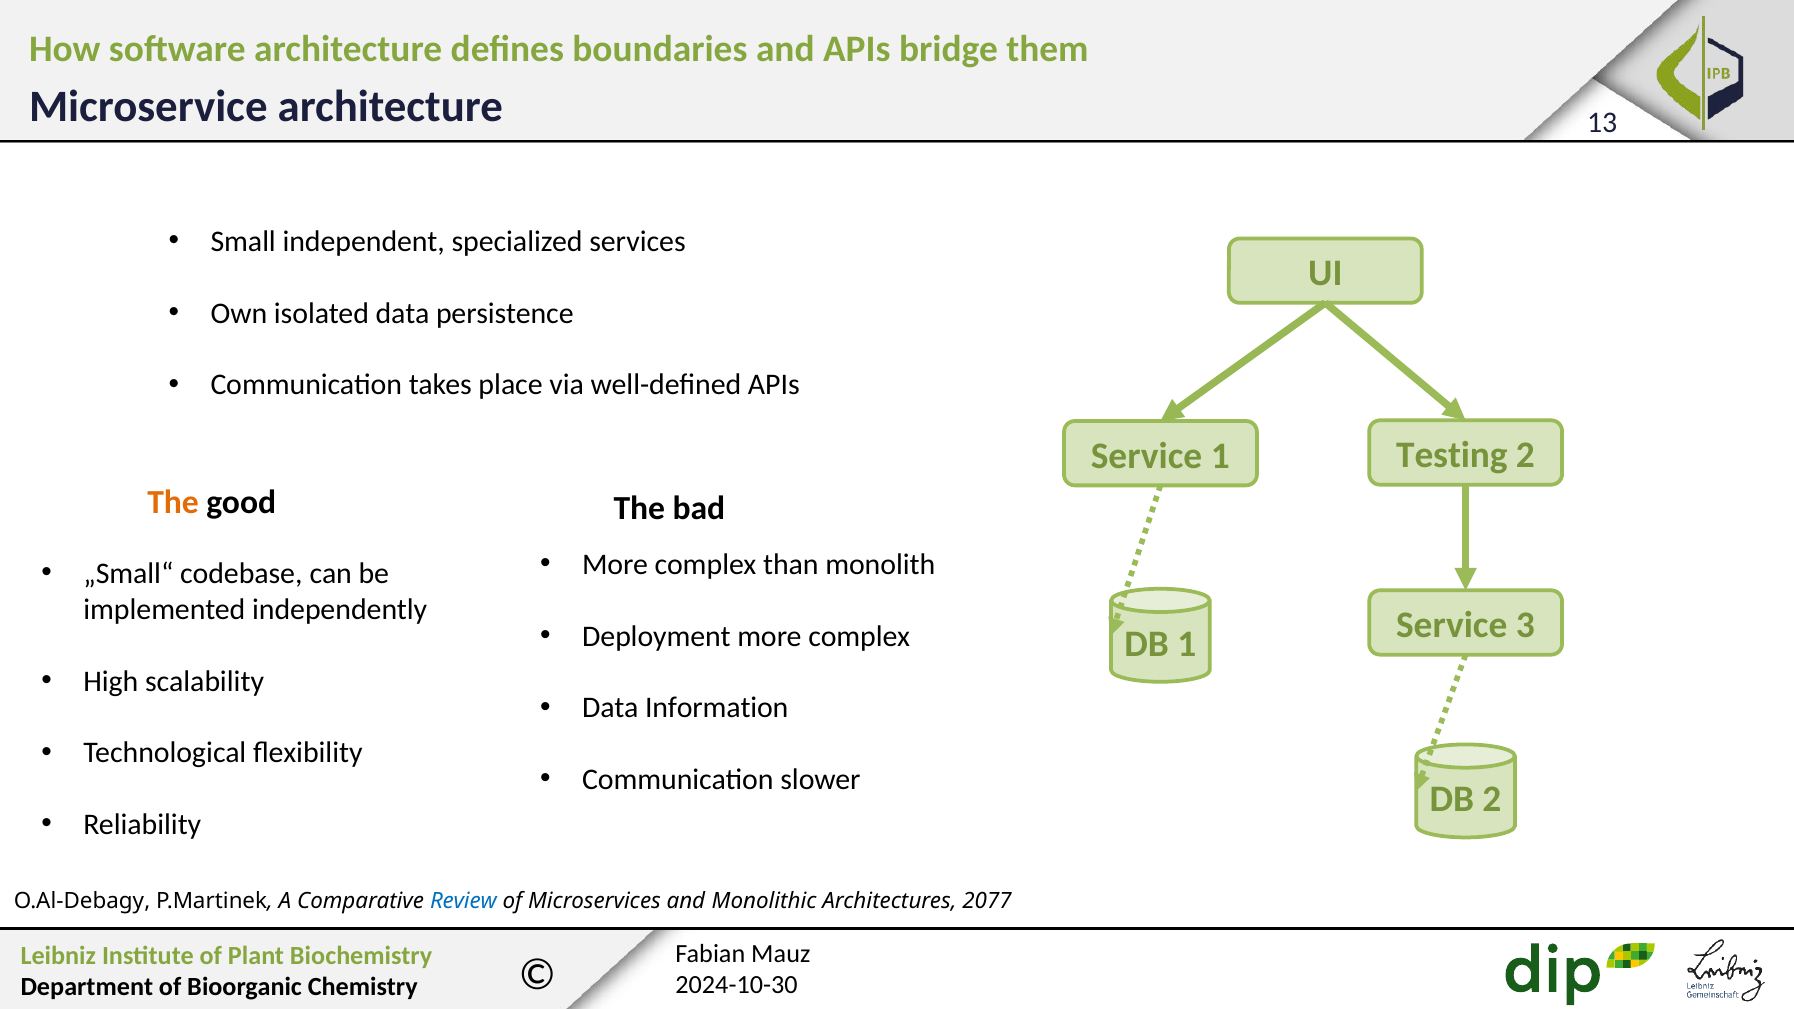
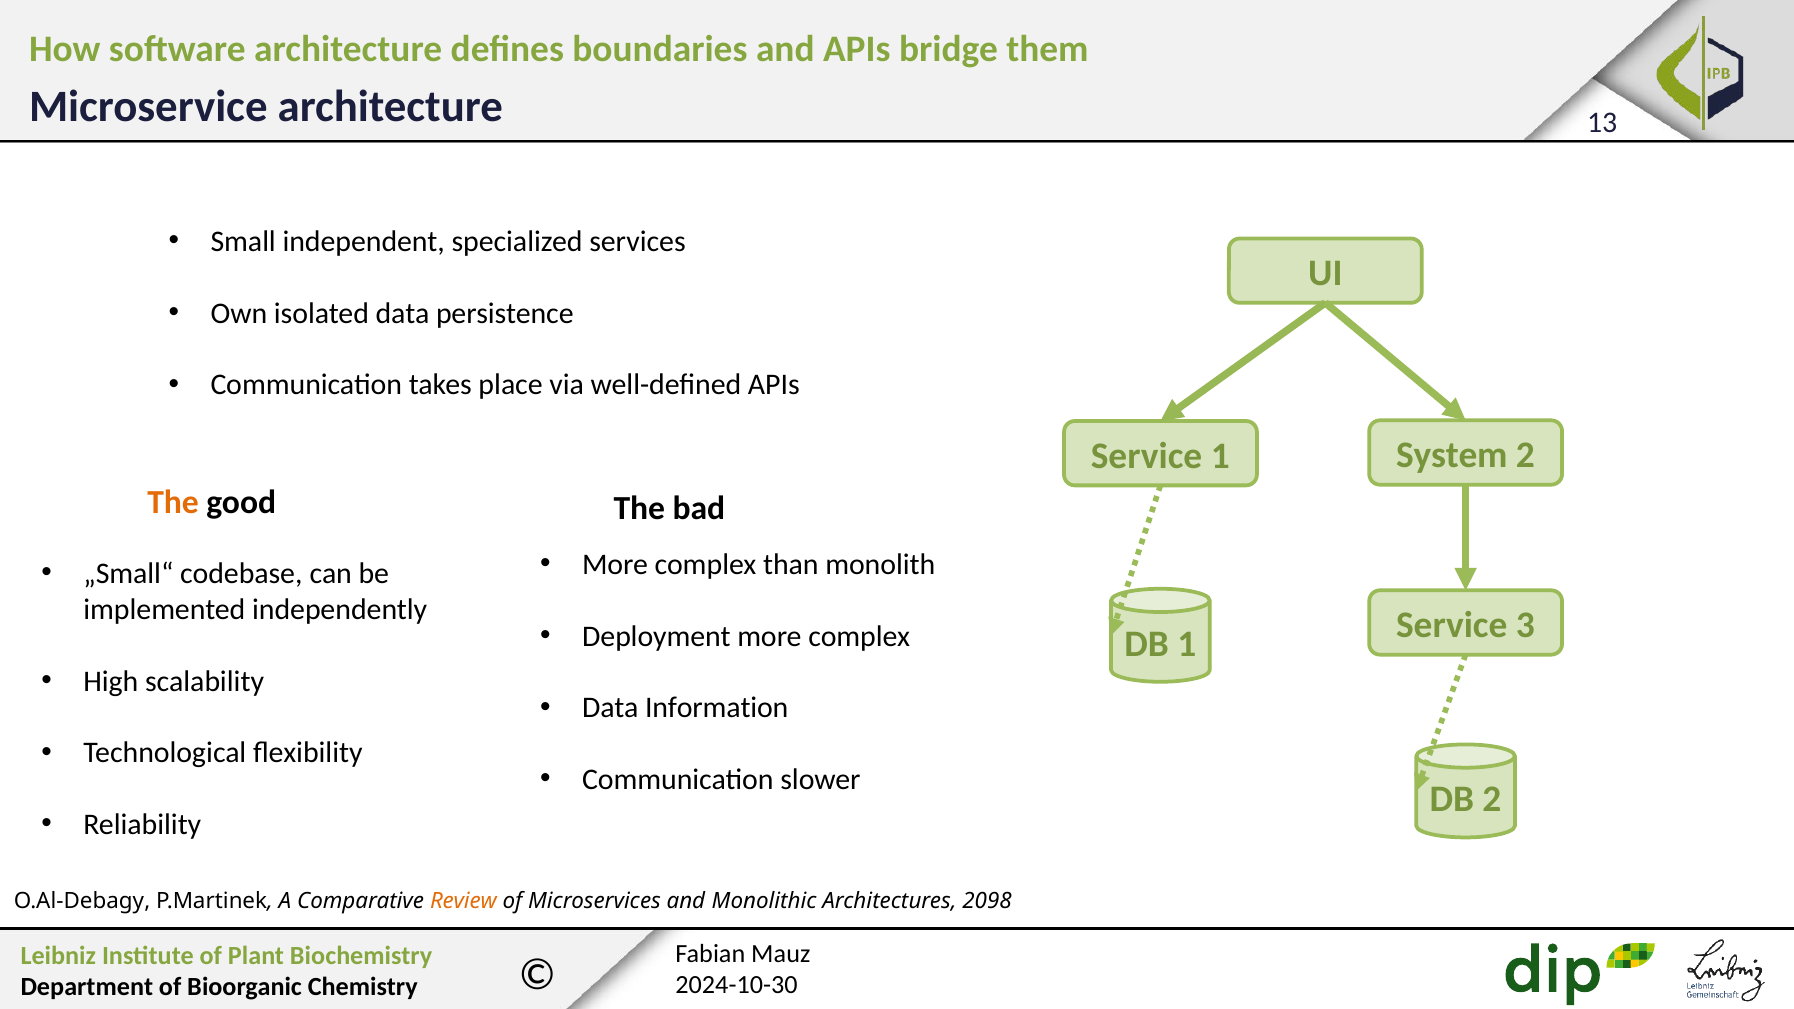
Testing: Testing -> System (1452, 455)
Review colour: blue -> orange (463, 902)
2077: 2077 -> 2098 (987, 902)
